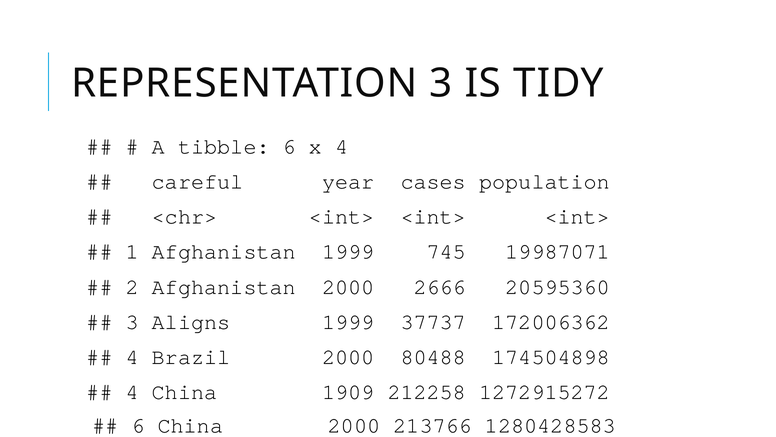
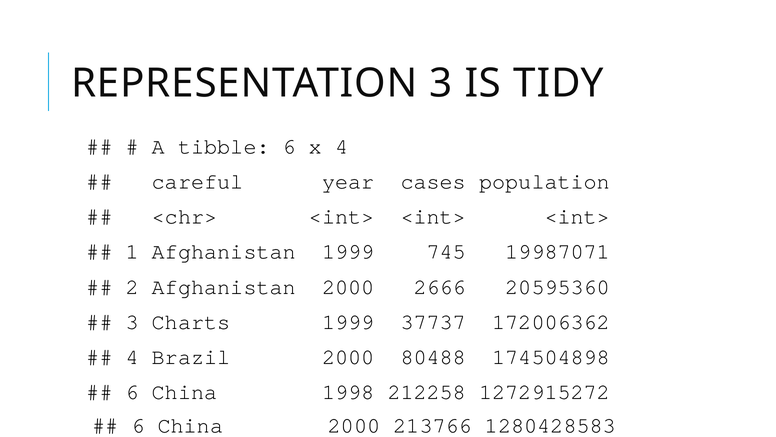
Aligns: Aligns -> Charts (191, 322)
4: 4 -> 6 (132, 392)
1909: 1909 -> 1998 (348, 392)
